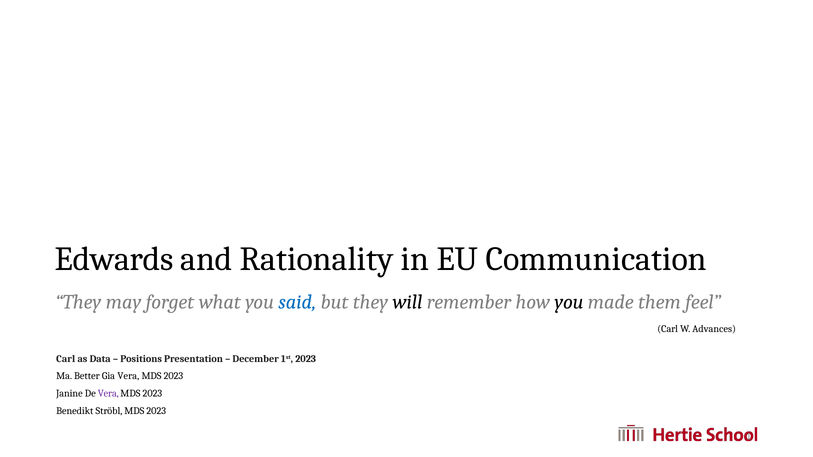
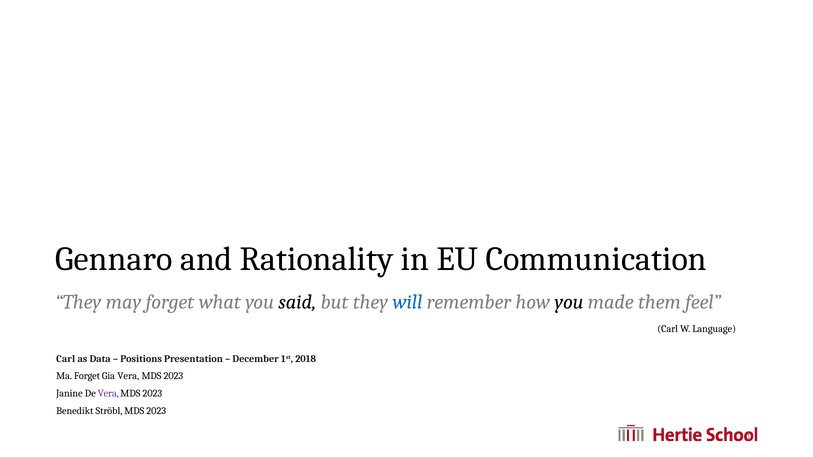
Edwards: Edwards -> Gennaro (114, 259)
said colour: blue -> black (297, 302)
will colour: black -> blue (407, 302)
Advances: Advances -> Language (714, 329)
1st 2023: 2023 -> 2018 (306, 359)
Ma Better: Better -> Forget (87, 376)
